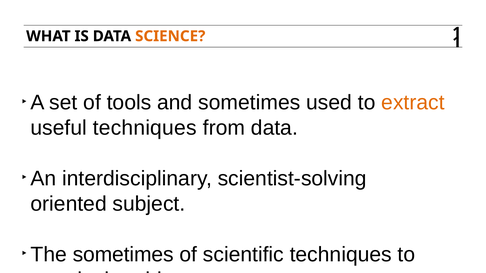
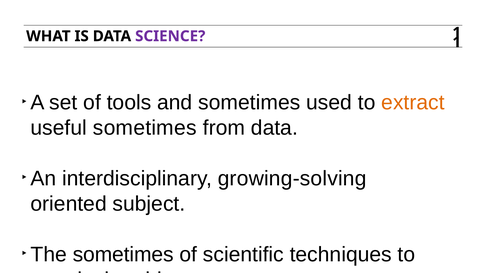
SCIENCE colour: orange -> purple (170, 36)
useful techniques: techniques -> sometimes (145, 128)
scientist-solving: scientist-solving -> growing-solving (292, 178)
